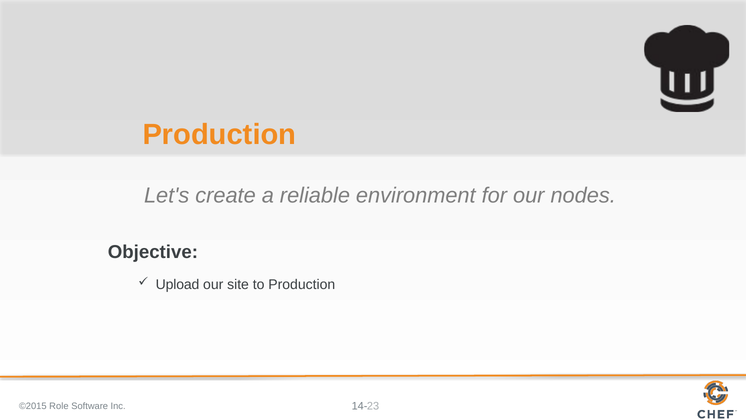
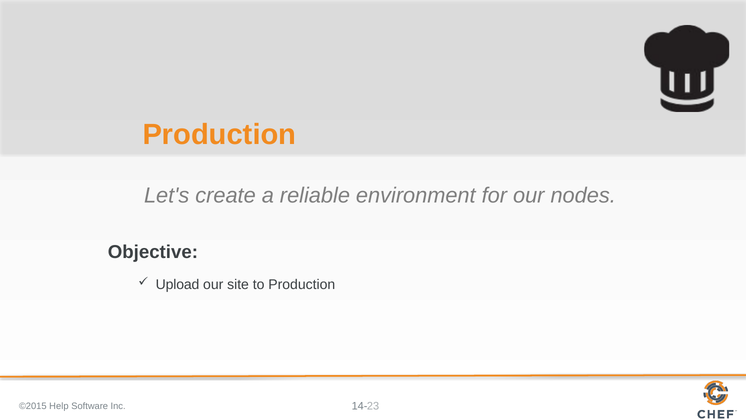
Role: Role -> Help (59, 406)
